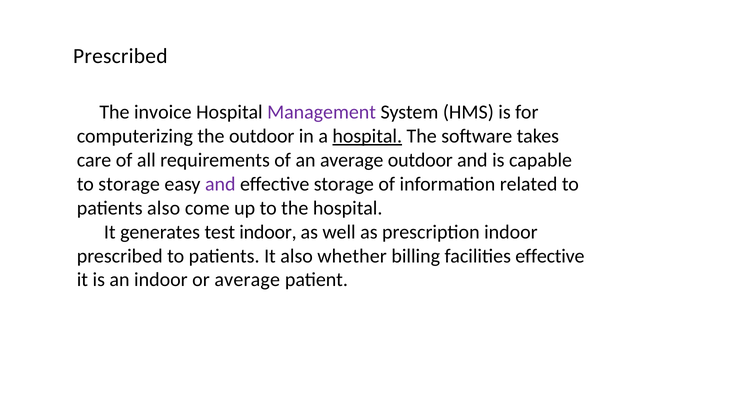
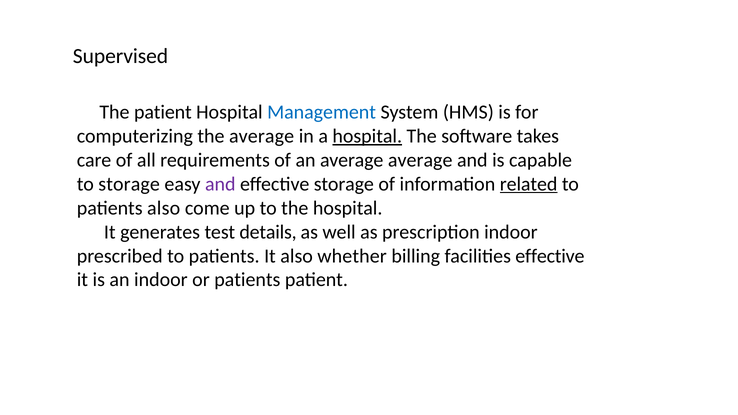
Prescribed: Prescribed -> Supervised (120, 56)
The invoice: invoice -> patient (163, 112)
Management colour: purple -> blue (322, 112)
the outdoor: outdoor -> average (262, 136)
average outdoor: outdoor -> average (420, 160)
related underline: none -> present (529, 184)
test indoor: indoor -> details (268, 232)
or average: average -> patients (247, 280)
